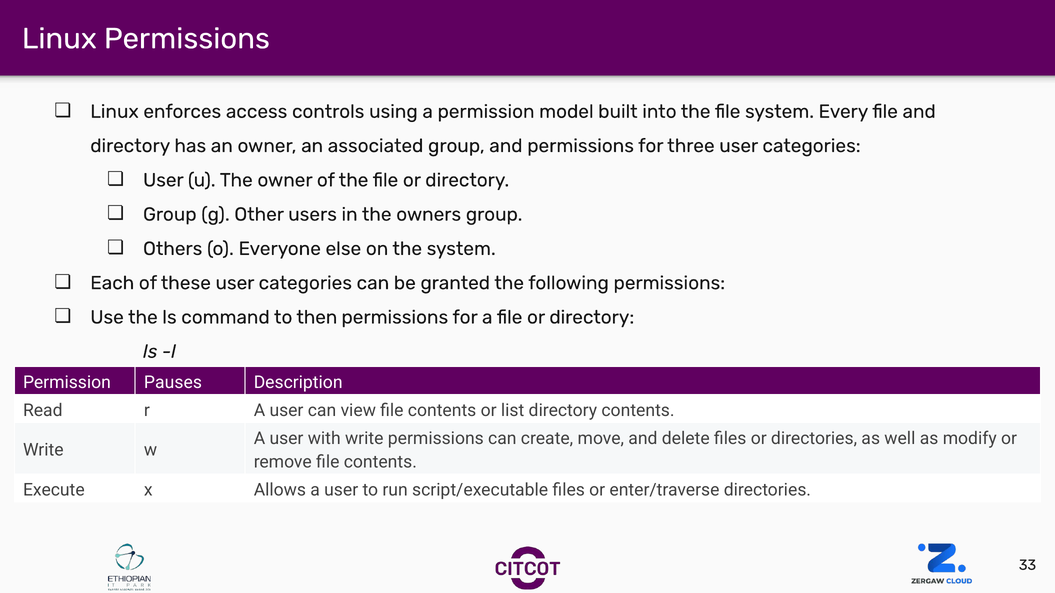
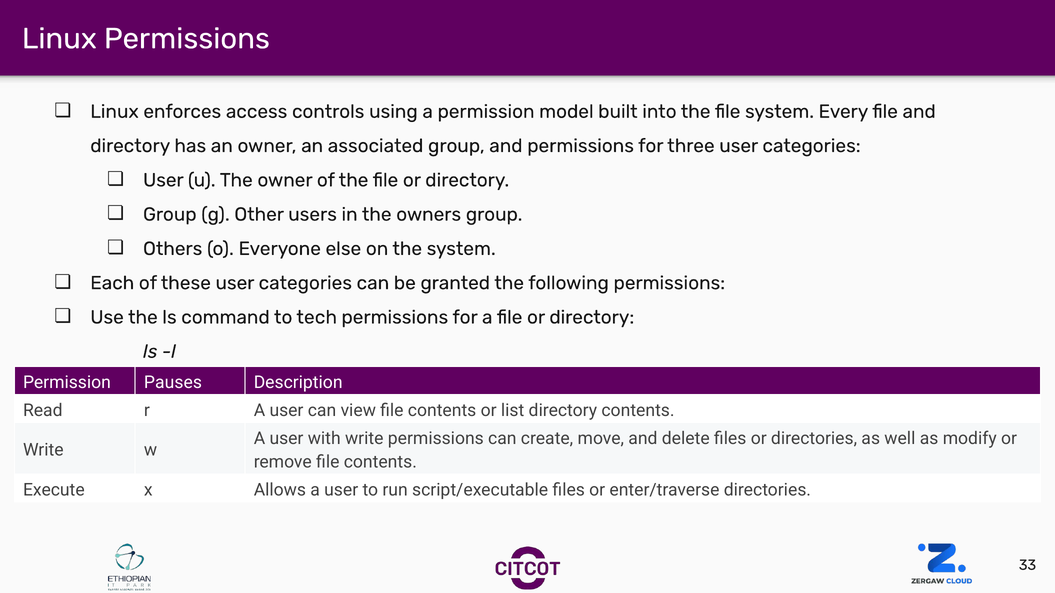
then: then -> tech (317, 317)
